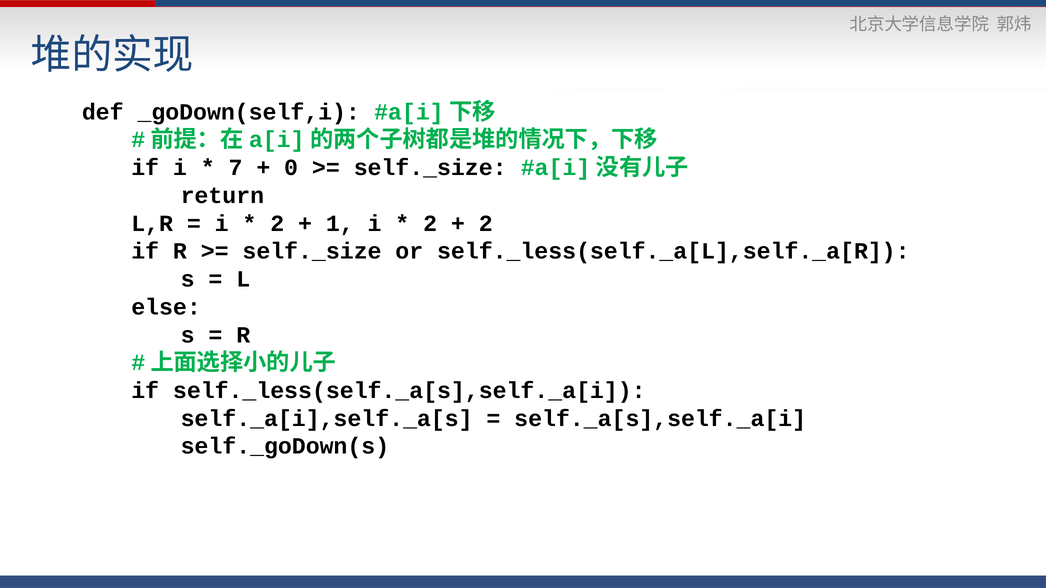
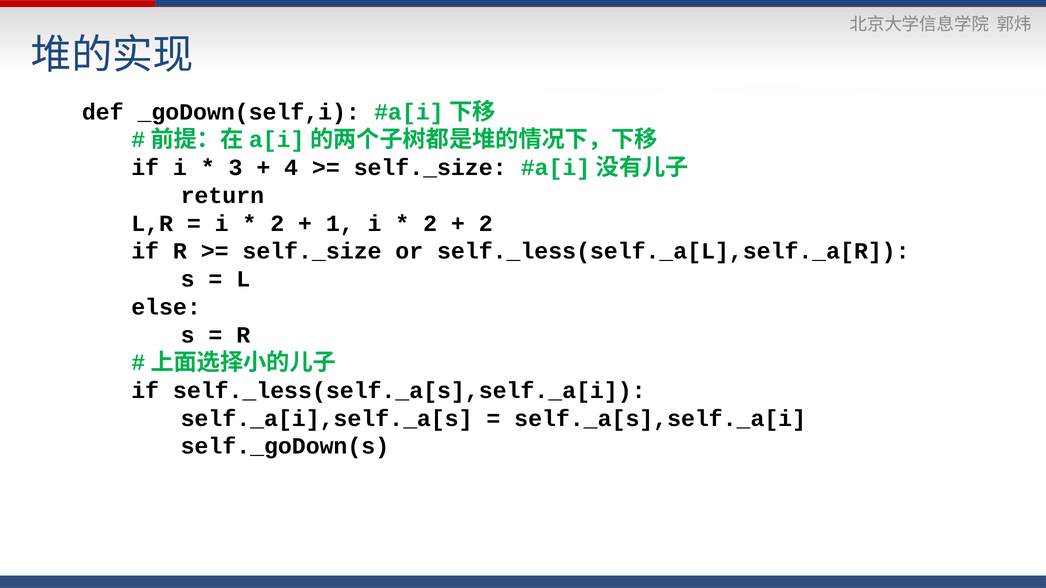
7: 7 -> 3 (236, 168)
0: 0 -> 4 (291, 168)
